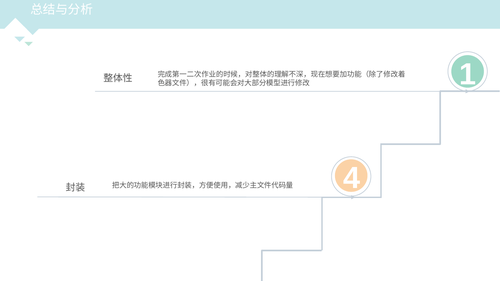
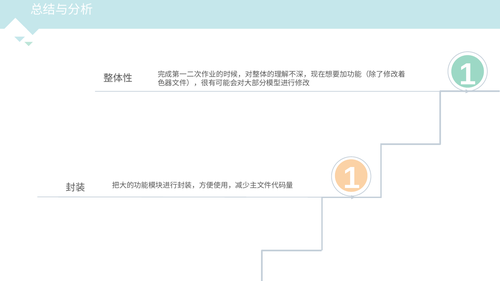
4: 4 -> 1 (352, 178)
